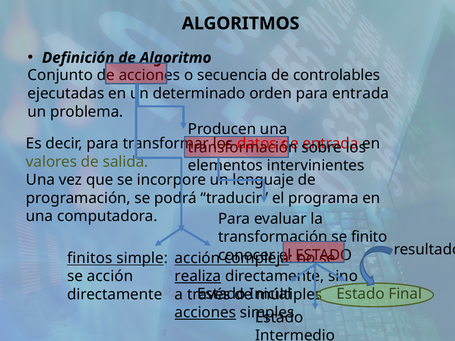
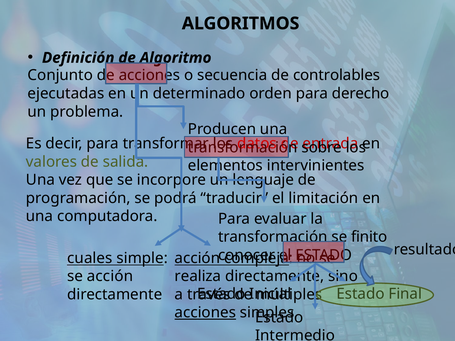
para entrada: entrada -> derecho (361, 94)
programa: programa -> limitación (323, 198)
finitos: finitos -> cuales (90, 258)
realiza underline: present -> none (198, 276)
